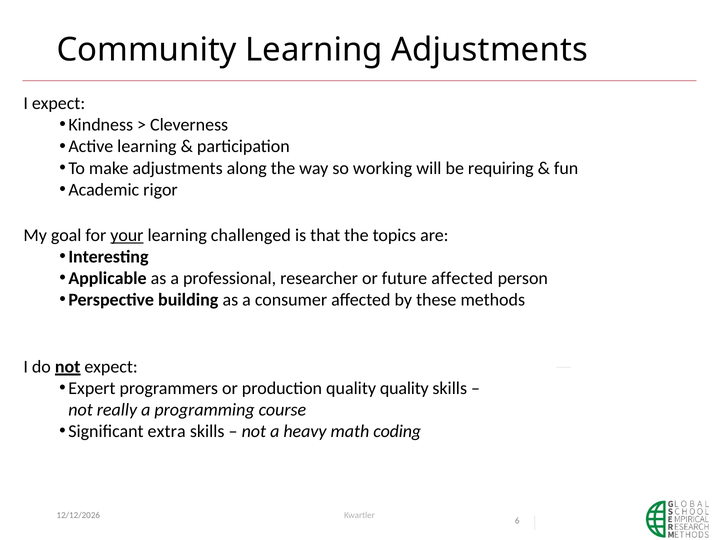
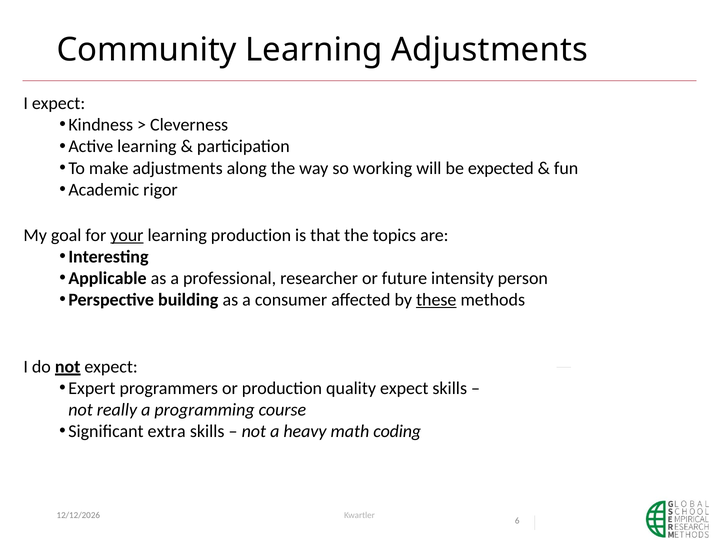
requiring: requiring -> expected (501, 168)
learning challenged: challenged -> production (251, 235)
future affected: affected -> intensity (462, 278)
these underline: none -> present (436, 300)
quality quality: quality -> expect (404, 388)
